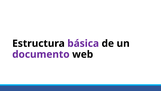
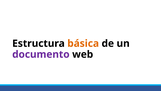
básica colour: purple -> orange (83, 43)
